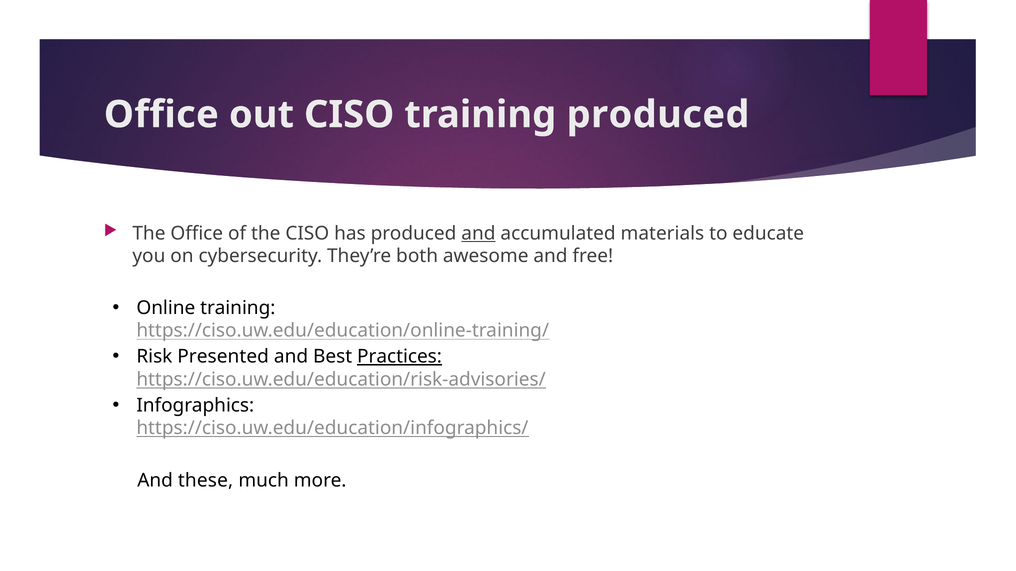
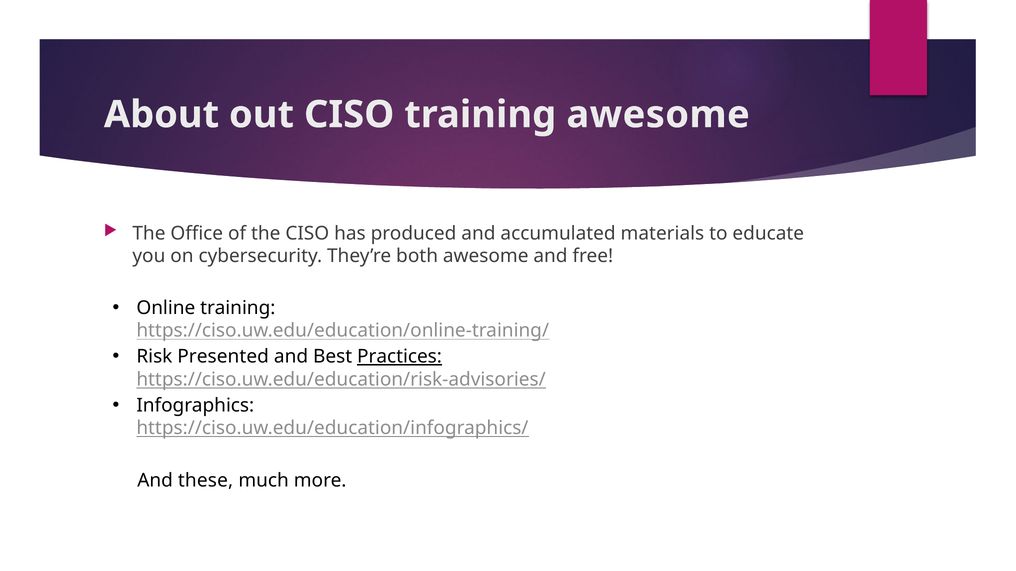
Office: Office -> About (161, 115)
training produced: produced -> awesome (658, 115)
and underline: present -> none (478, 234)
